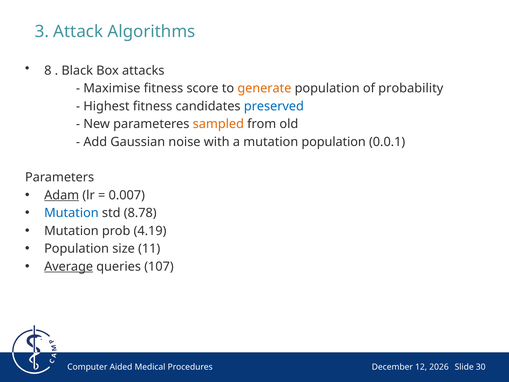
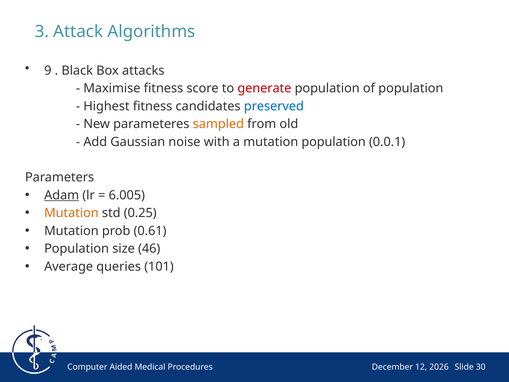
8: 8 -> 9 (48, 70)
generate colour: orange -> red (264, 88)
of probability: probability -> population (411, 88)
0.007: 0.007 -> 6.005 (127, 195)
Mutation colour: blue -> orange (71, 213)
8.78: 8.78 -> 0.25 (140, 213)
4.19: 4.19 -> 0.61 (150, 231)
11: 11 -> 46 (149, 249)
Average underline: present -> none (69, 266)
107: 107 -> 101 (159, 266)
